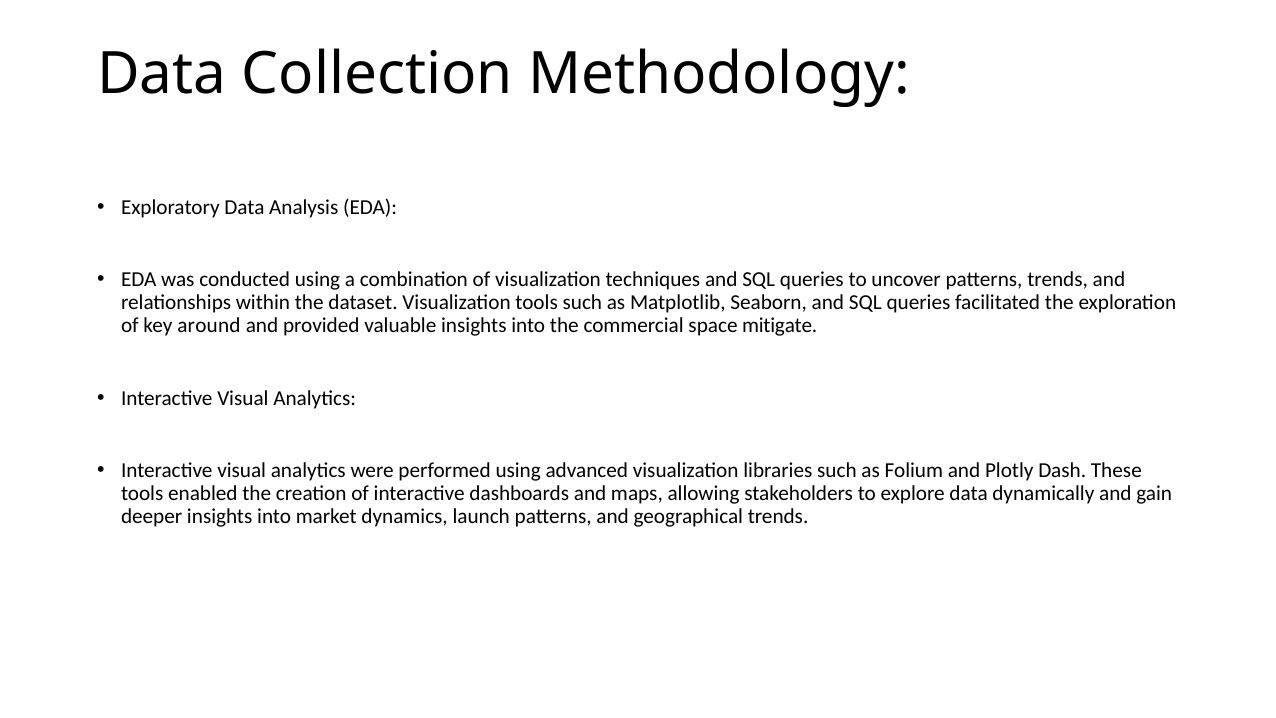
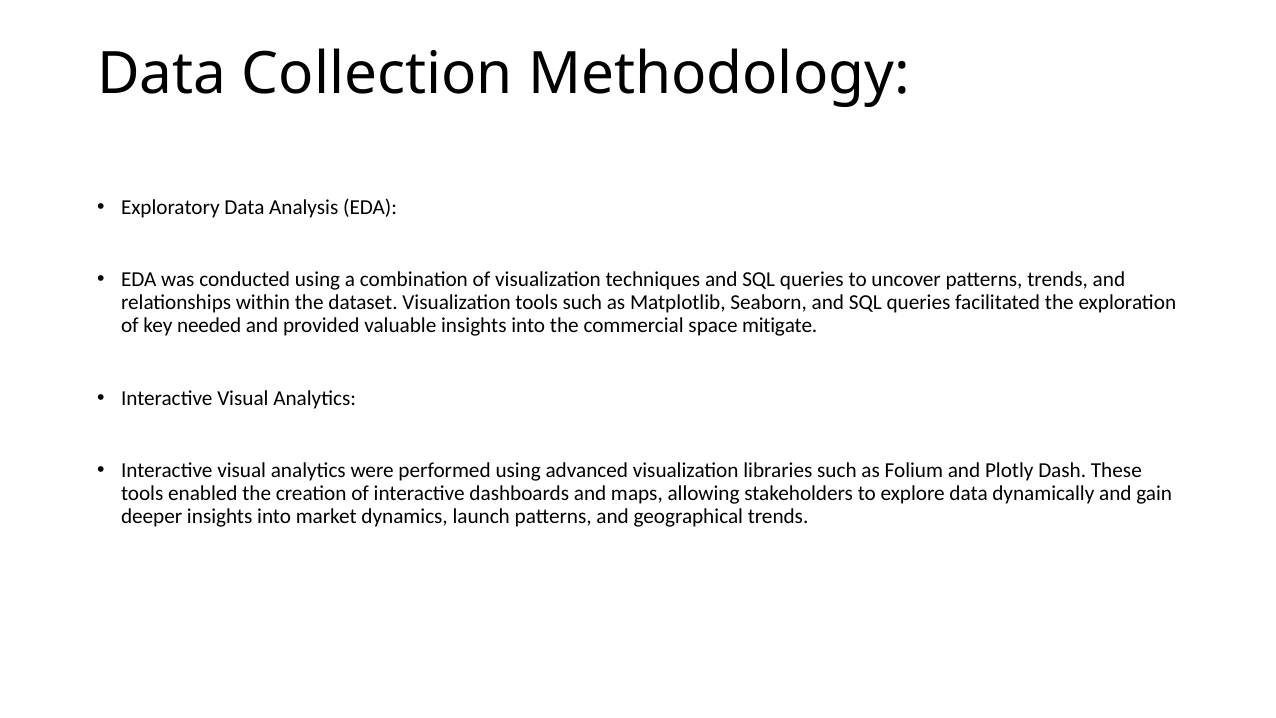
around: around -> needed (209, 325)
